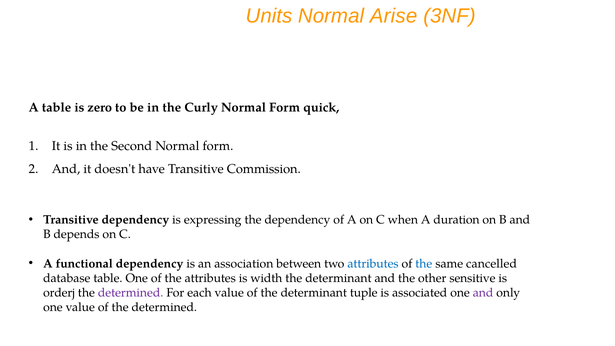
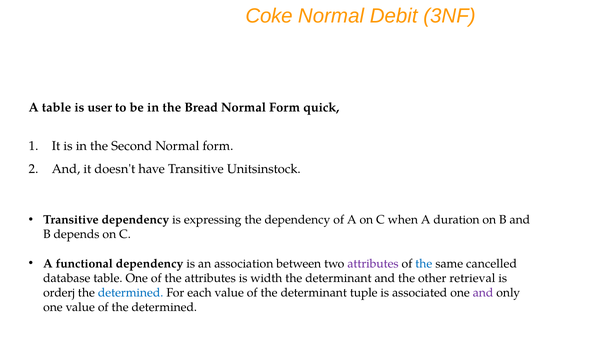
Units: Units -> Coke (269, 16)
Arise: Arise -> Debit (394, 16)
zero: zero -> user (100, 108)
Curly: Curly -> Bread (201, 108)
Commission: Commission -> Unitsinstock (264, 169)
attributes colour: blue -> purple (373, 263)
sensitive: sensitive -> retrieval (472, 278)
determined colour: purple -> blue (131, 293)
